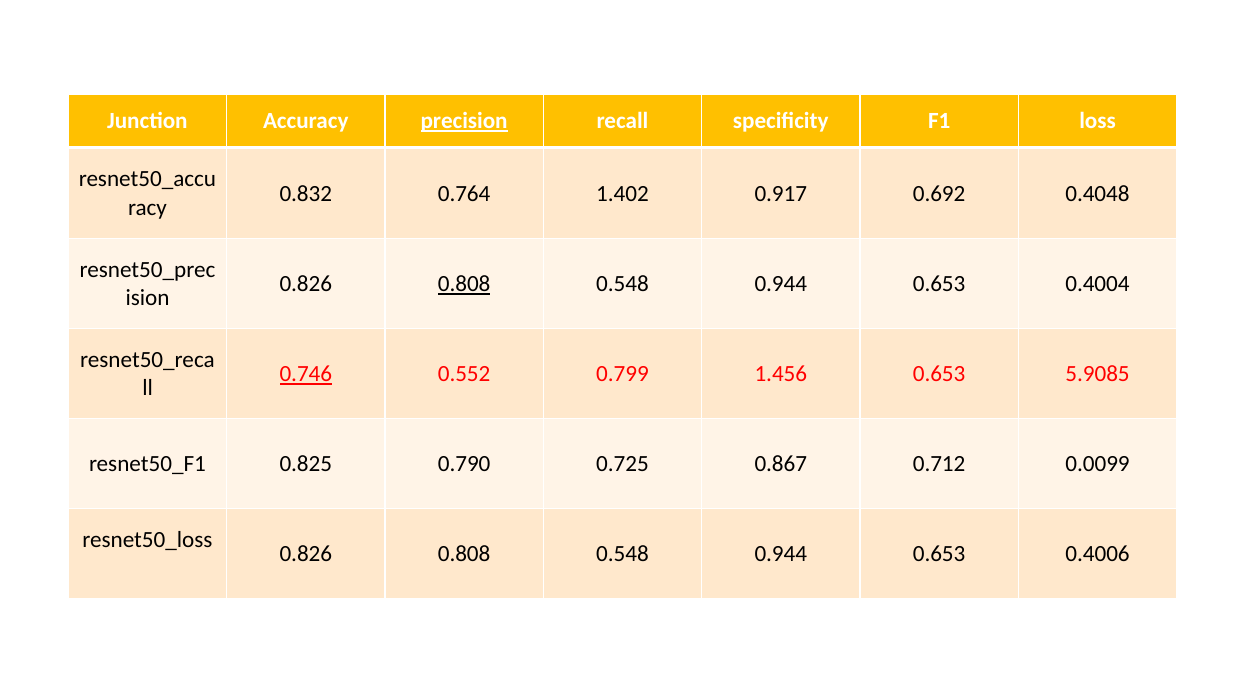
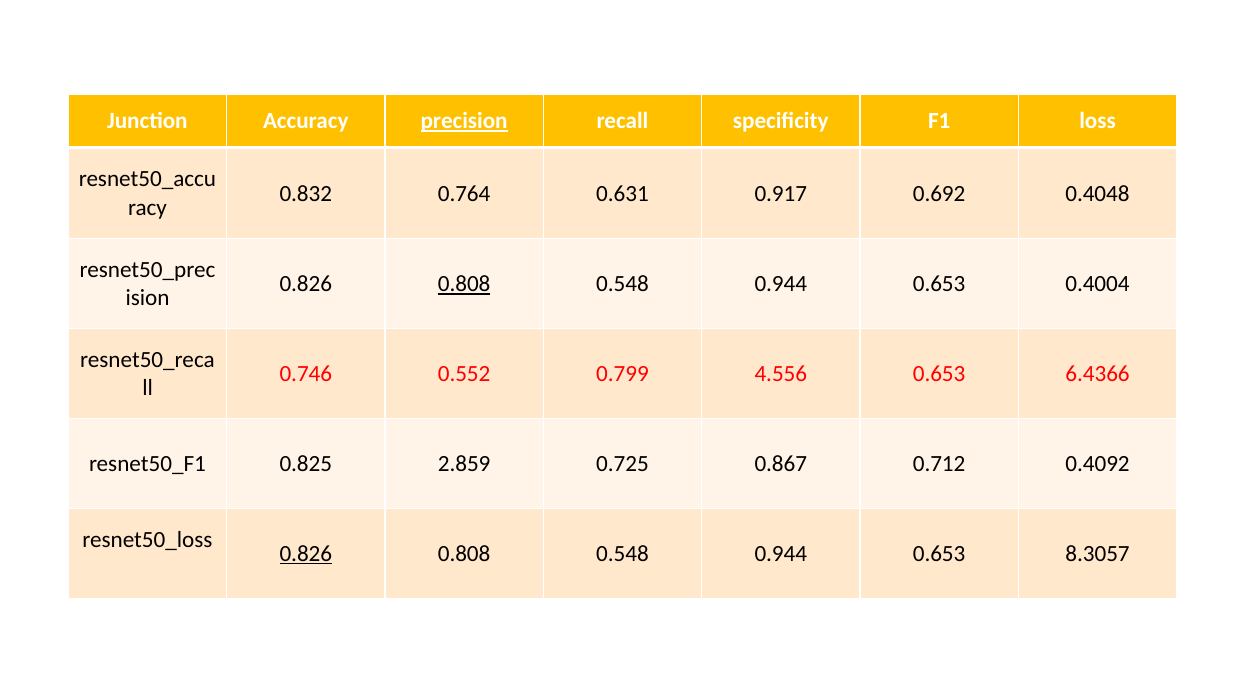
1.402: 1.402 -> 0.631 (622, 193)
0.746 underline: present -> none (306, 374)
1.456: 1.456 -> 4.556 (781, 374)
5.9085: 5.9085 -> 6.4366 (1098, 374)
0.790: 0.790 -> 2.859 (464, 464)
0.0099: 0.0099 -> 0.4092 (1098, 464)
0.826 underline: none -> present (306, 554)
0.4006: 0.4006 -> 8.3057 (1098, 554)
